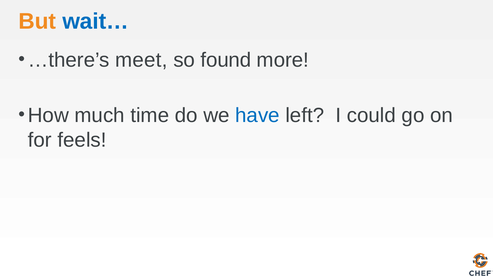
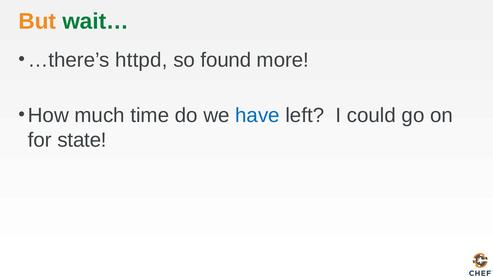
wait… colour: blue -> green (96, 21)
meet: meet -> httpd (141, 60)
feels: feels -> state (82, 140)
